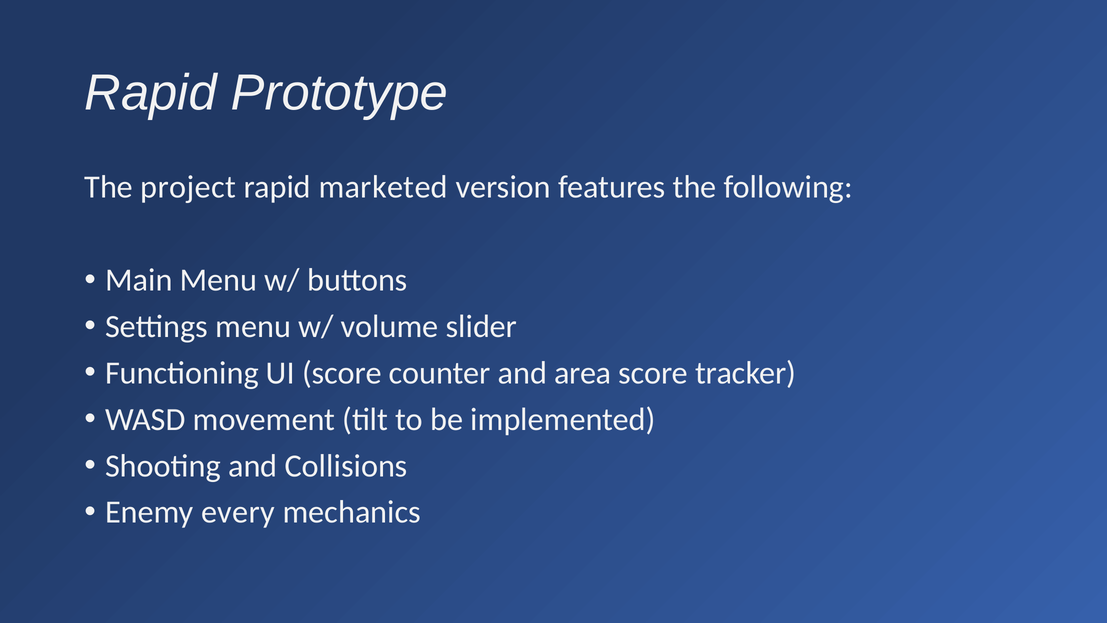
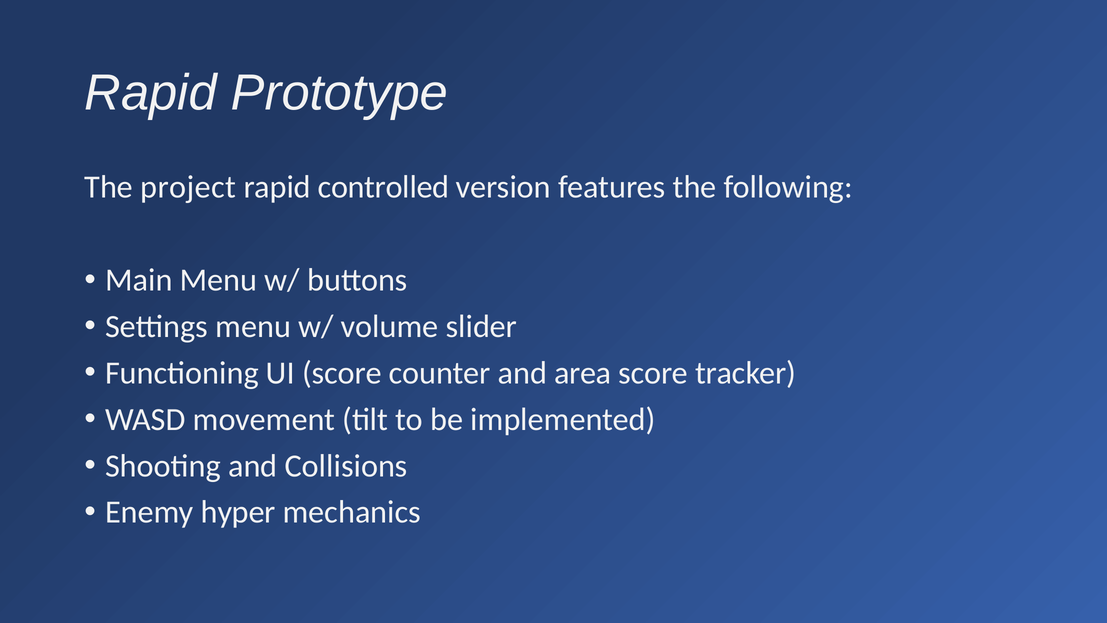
marketed: marketed -> controlled (384, 187)
every: every -> hyper (238, 512)
